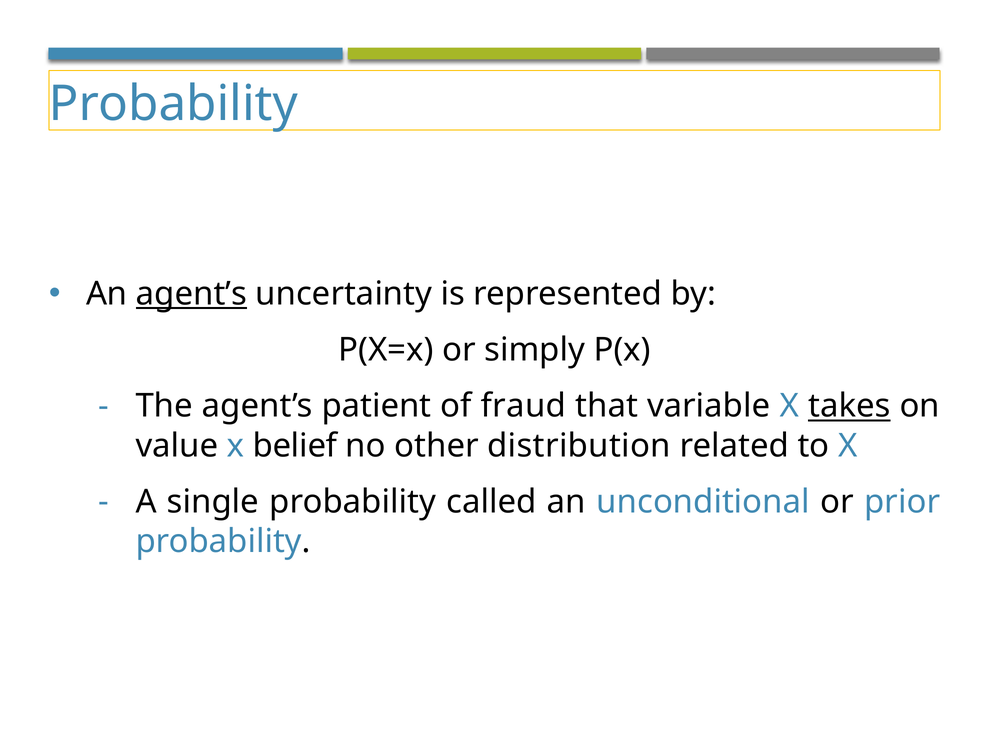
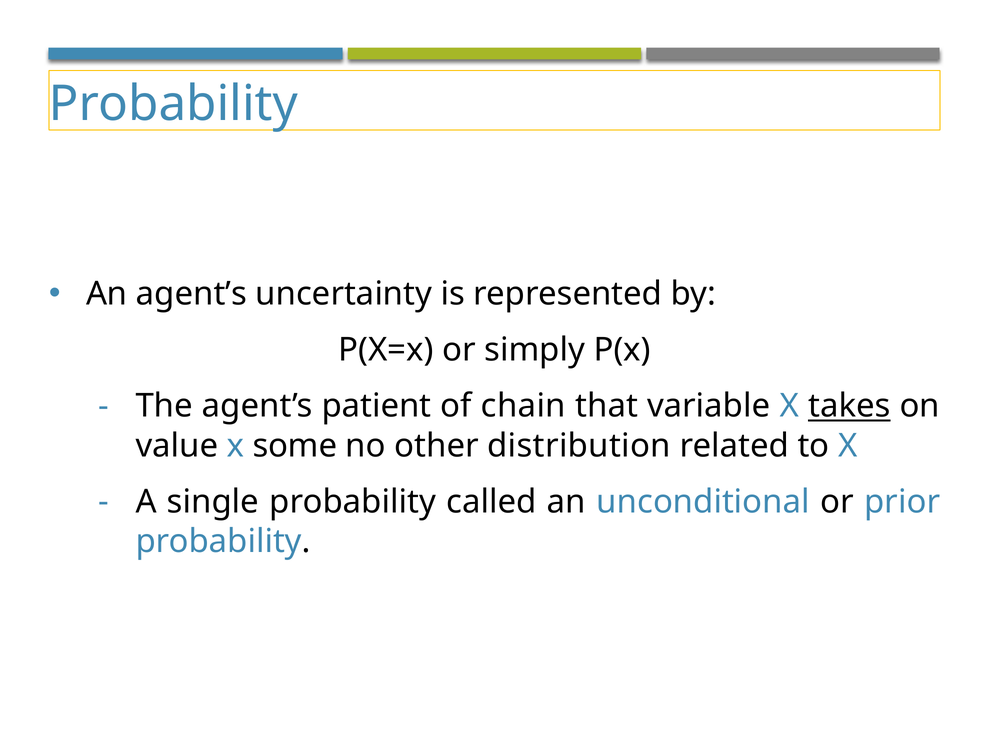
agent’s underline: present -> none (191, 294)
fraud: fraud -> chain (523, 406)
belief: belief -> some (295, 445)
